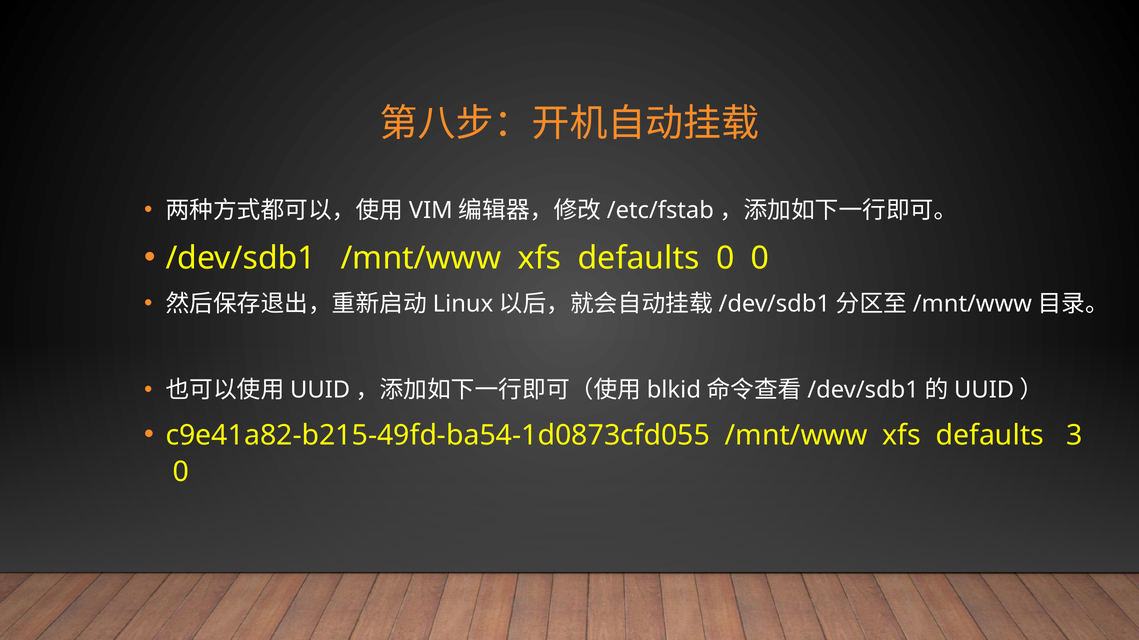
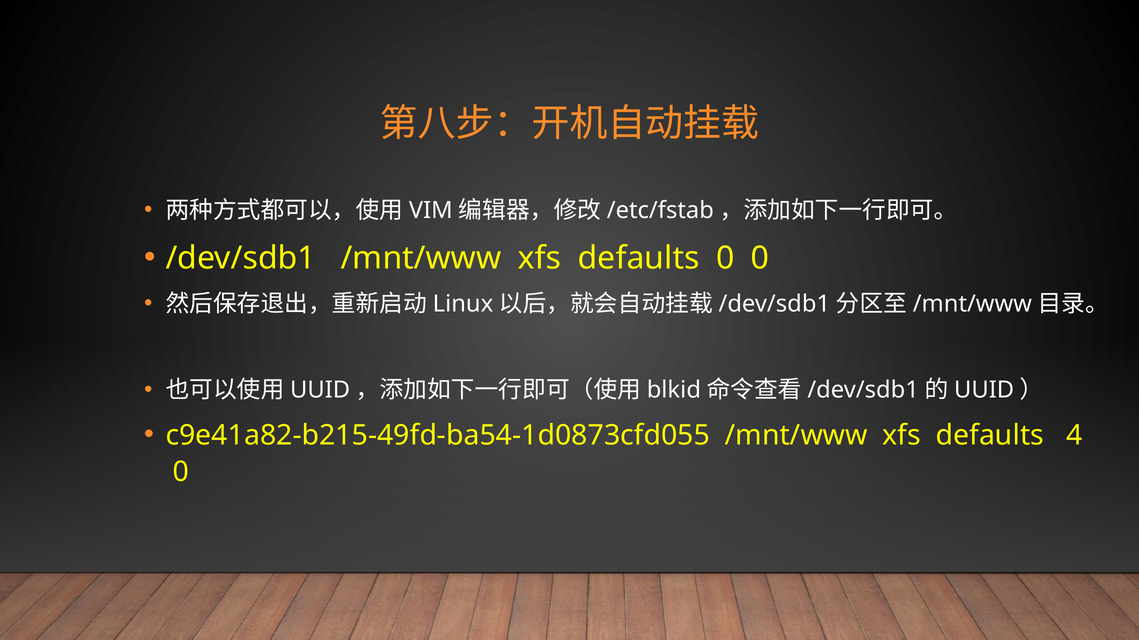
3: 3 -> 4 (1074, 436)
